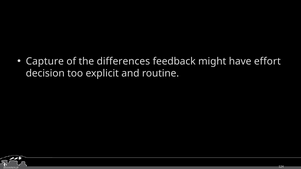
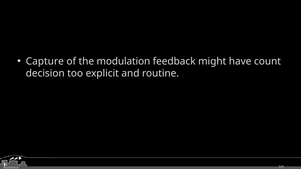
differences: differences -> modulation (123, 61)
effort: effort -> count (267, 61)
